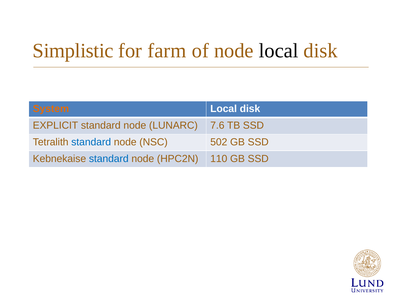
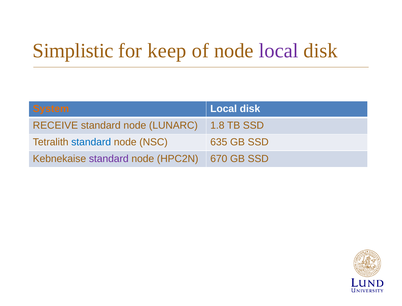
farm: farm -> keep (167, 51)
local colour: black -> purple (279, 51)
EXPLICIT: EXPLICIT -> RECEIVE (55, 125)
7.6: 7.6 -> 1.8 (217, 125)
502: 502 -> 635 (219, 142)
standard colour: blue -> purple (109, 158)
110: 110 -> 670 (219, 158)
